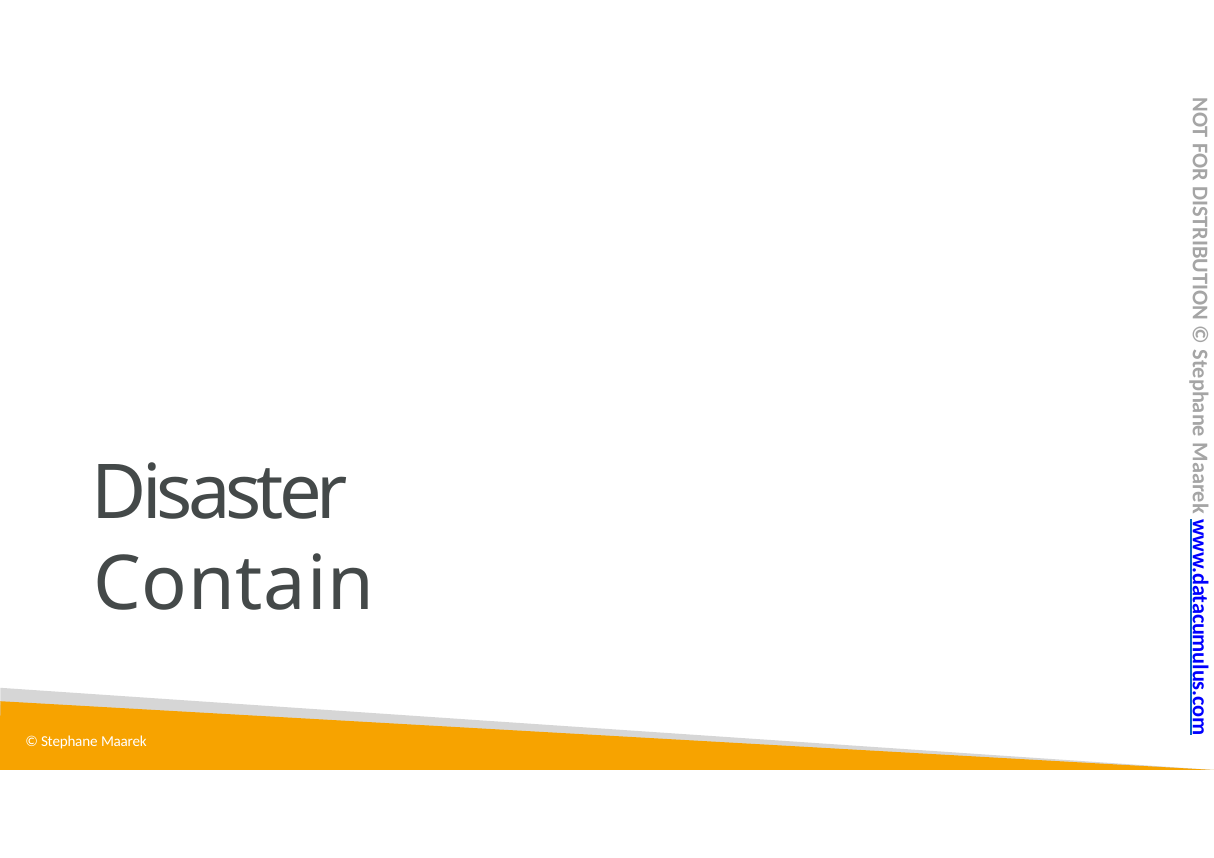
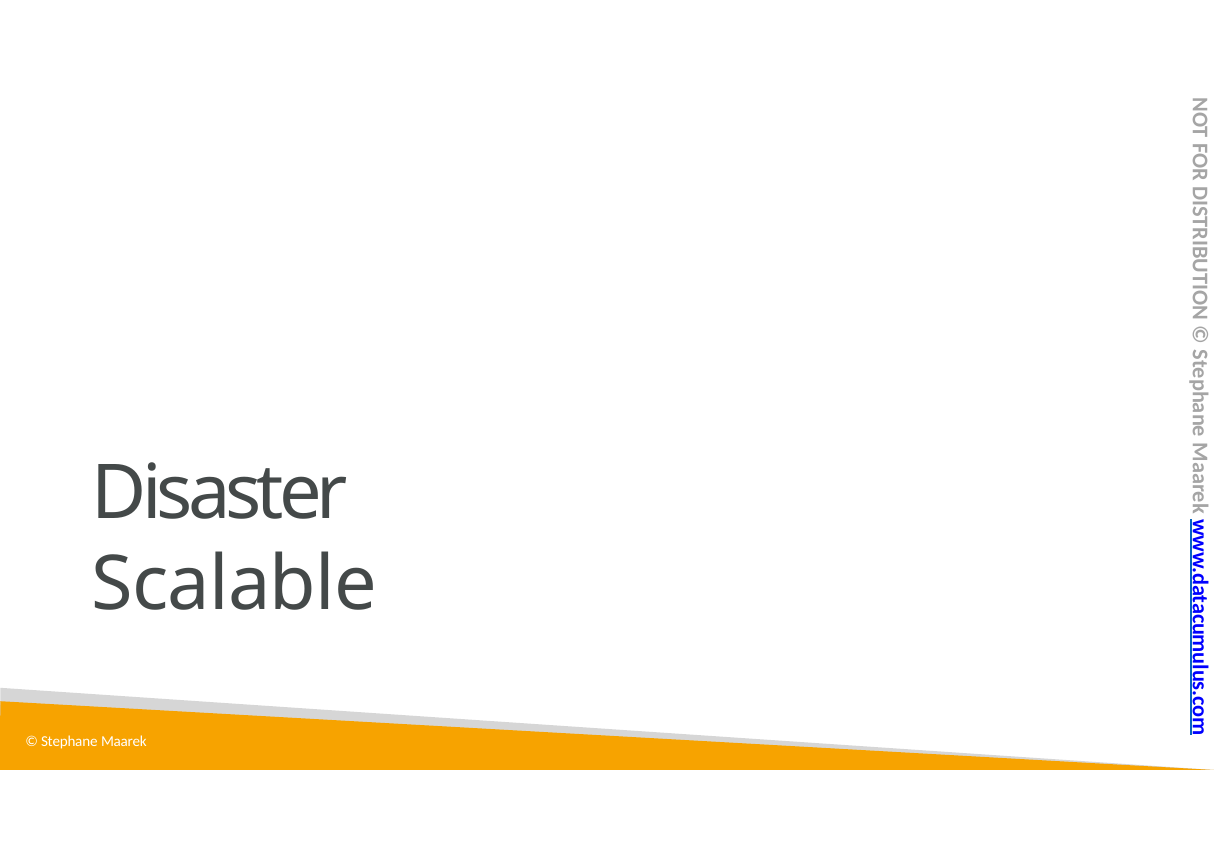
Contain: Contain -> Scalable (234, 584)
